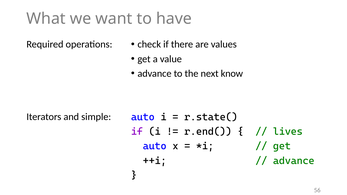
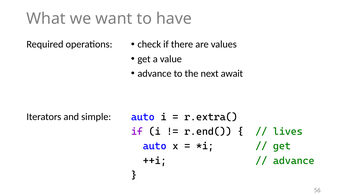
know: know -> await (232, 74)
r.state(: r.state( -> r.extra( (211, 117)
